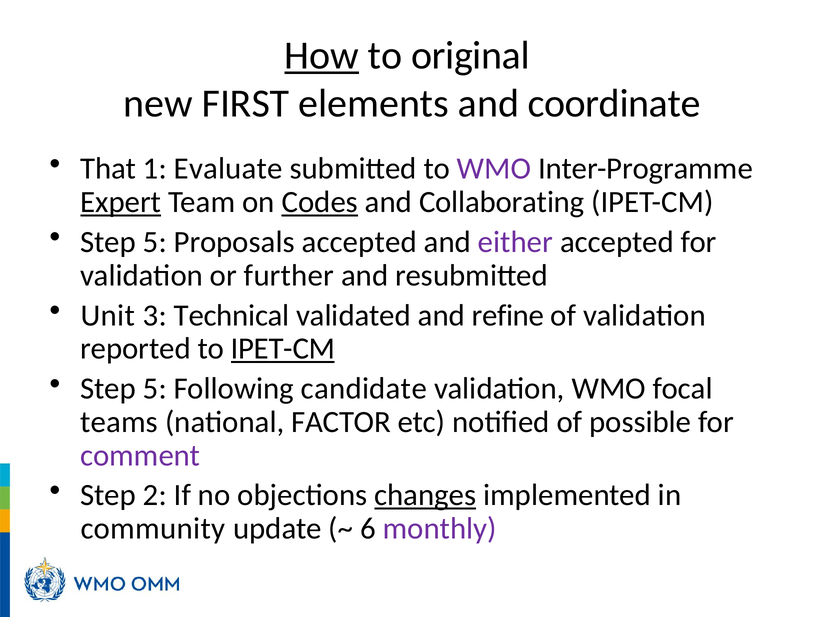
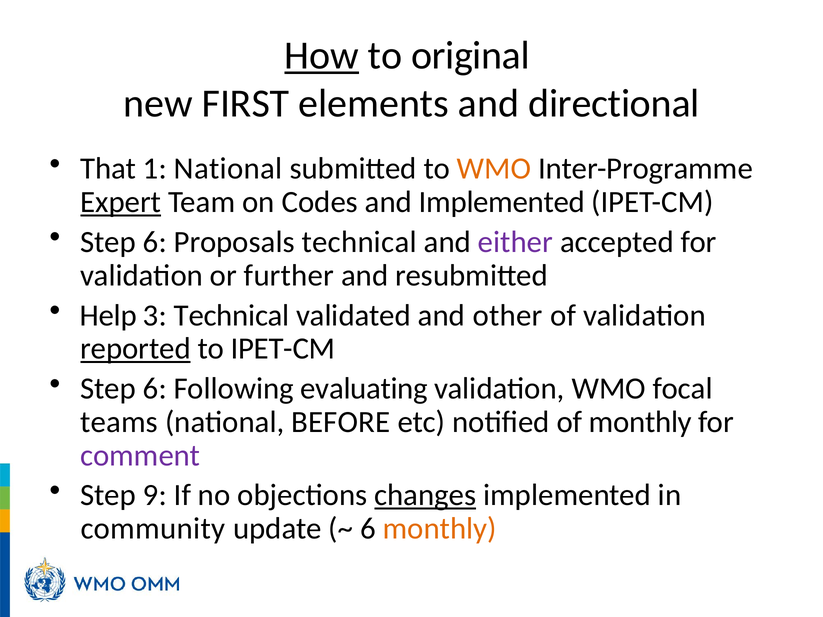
coordinate: coordinate -> directional (614, 104)
1 Evaluate: Evaluate -> National (228, 169)
WMO colour: purple -> orange (494, 169)
Codes underline: present -> none (320, 202)
and Collaborating: Collaborating -> Implemented (502, 202)
5: 5 -> 6 (155, 242)
Proposals accepted: accepted -> technical (359, 242)
Unit: Unit -> Help (108, 315)
refine: refine -> other (508, 315)
reported underline: none -> present (136, 349)
IPET-CM underline: present -> none (283, 349)
5: 5 -> 6 (155, 389)
candidate: candidate -> evaluating (364, 389)
FACTOR: FACTOR -> BEFORE (341, 422)
of possible: possible -> monthly (640, 422)
2: 2 -> 9 (155, 496)
monthly colour: purple -> orange (440, 529)
